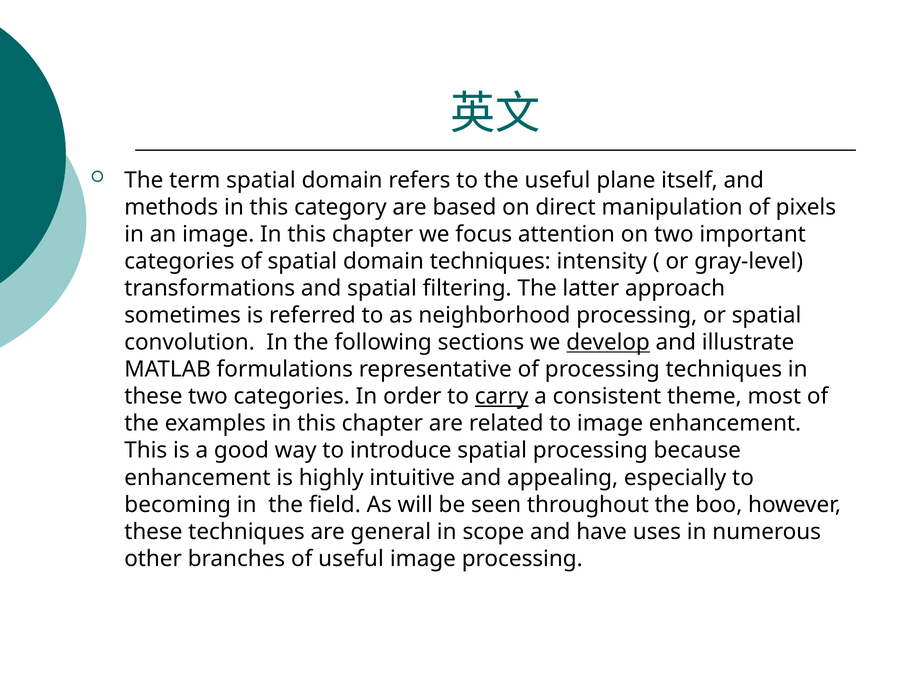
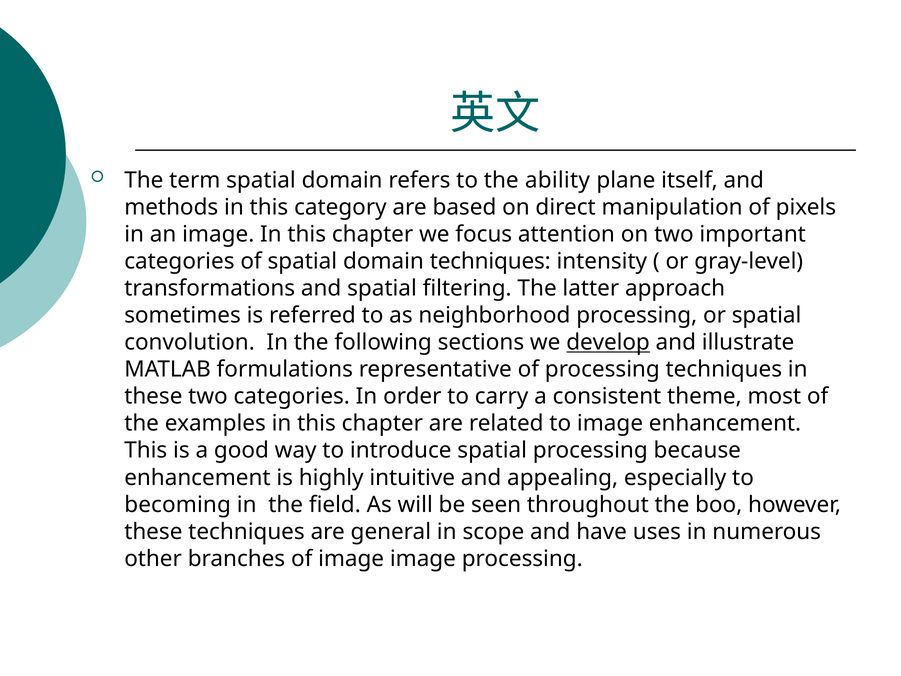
the useful: useful -> ability (557, 180)
carry underline: present -> none (502, 396)
of useful: useful -> image (351, 558)
